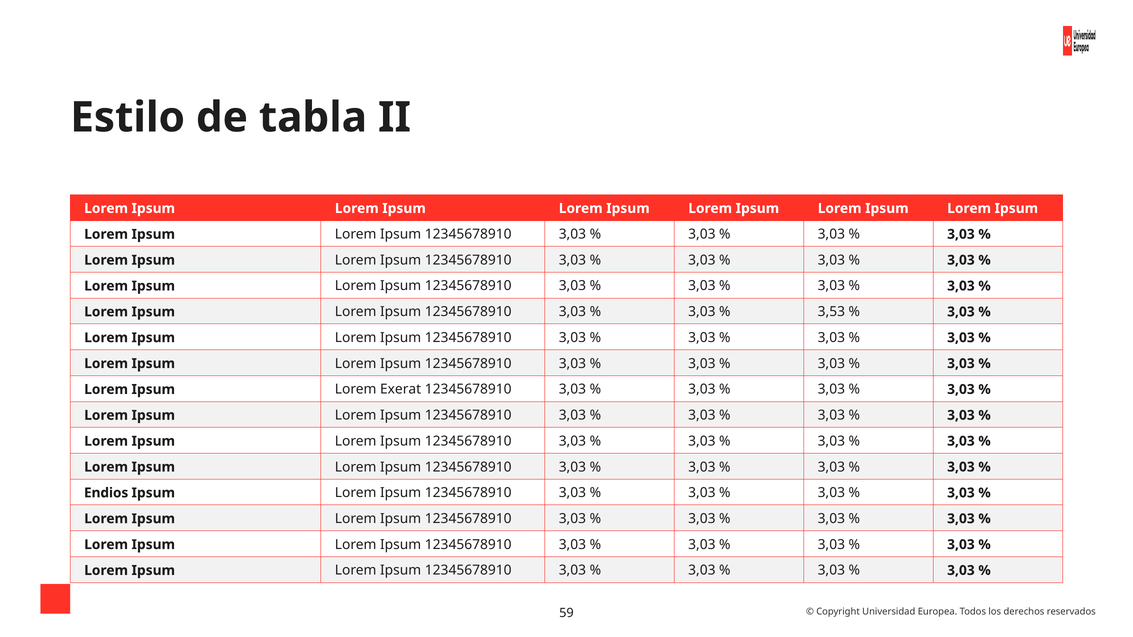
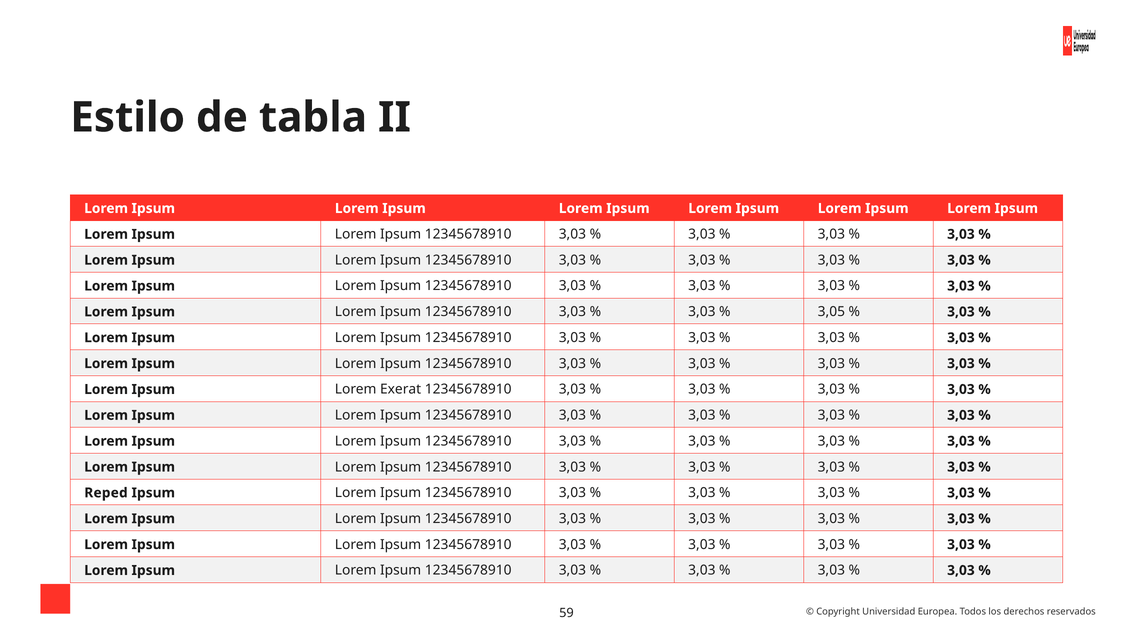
3,53: 3,53 -> 3,05 (831, 312)
Endios: Endios -> Reped (106, 493)
